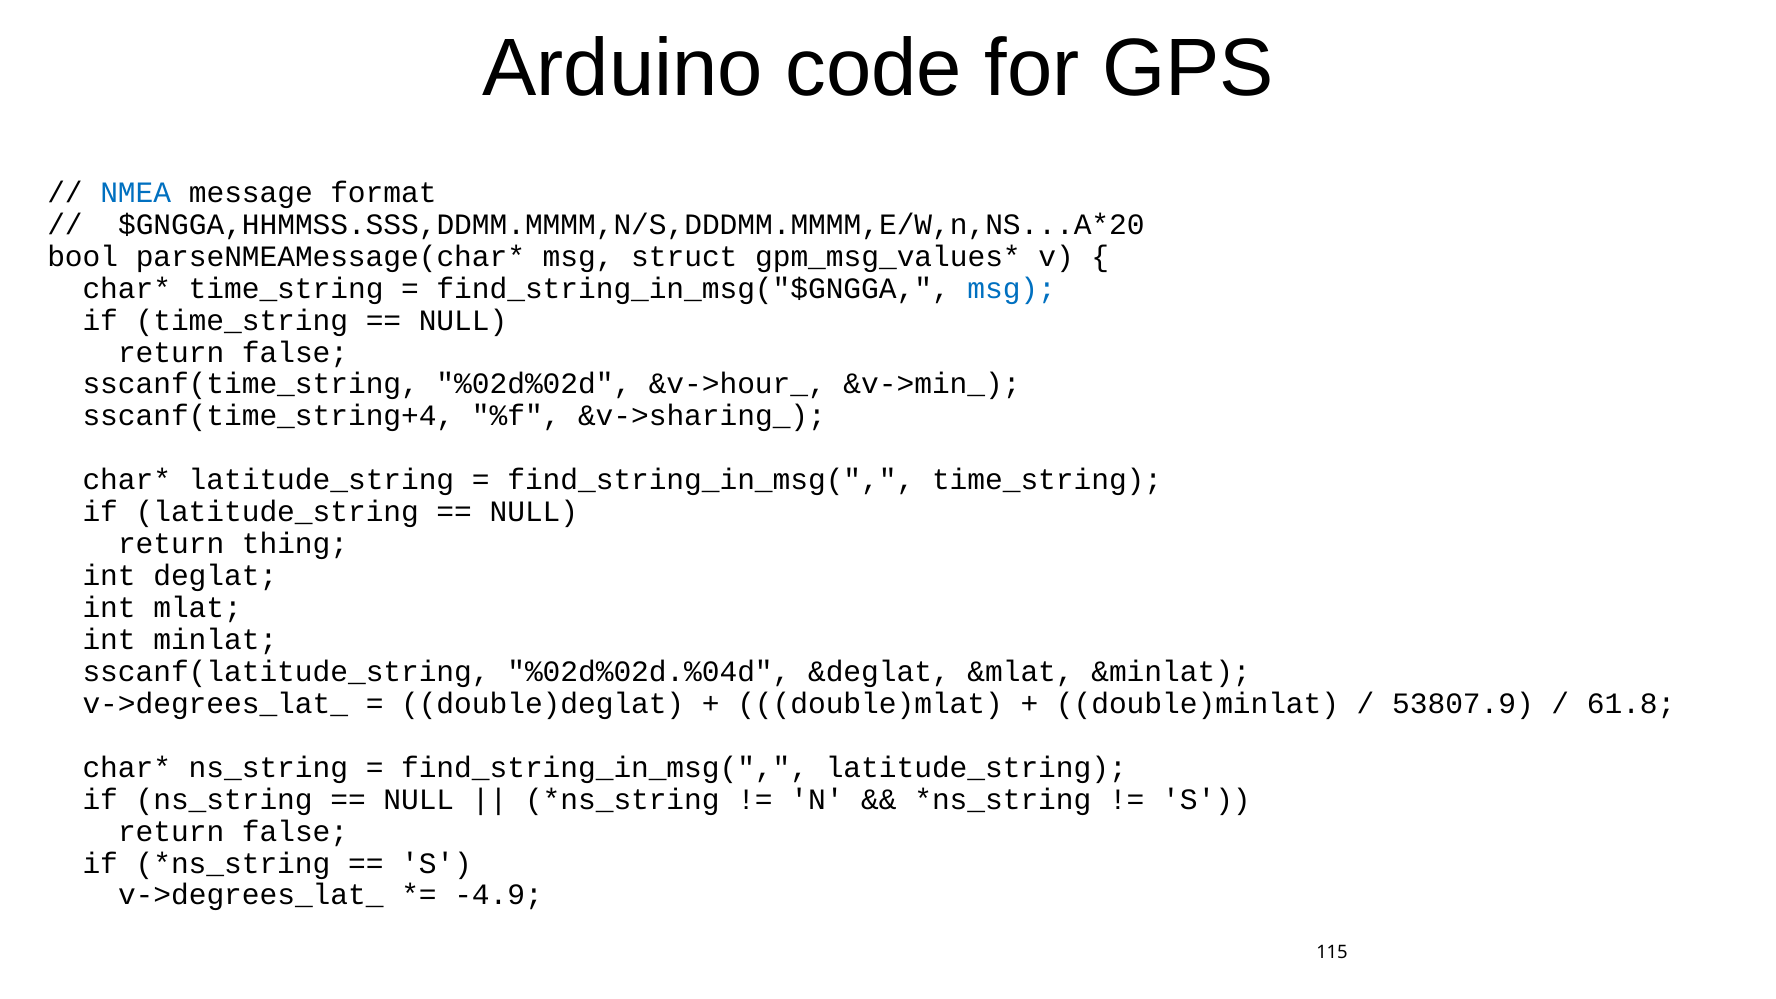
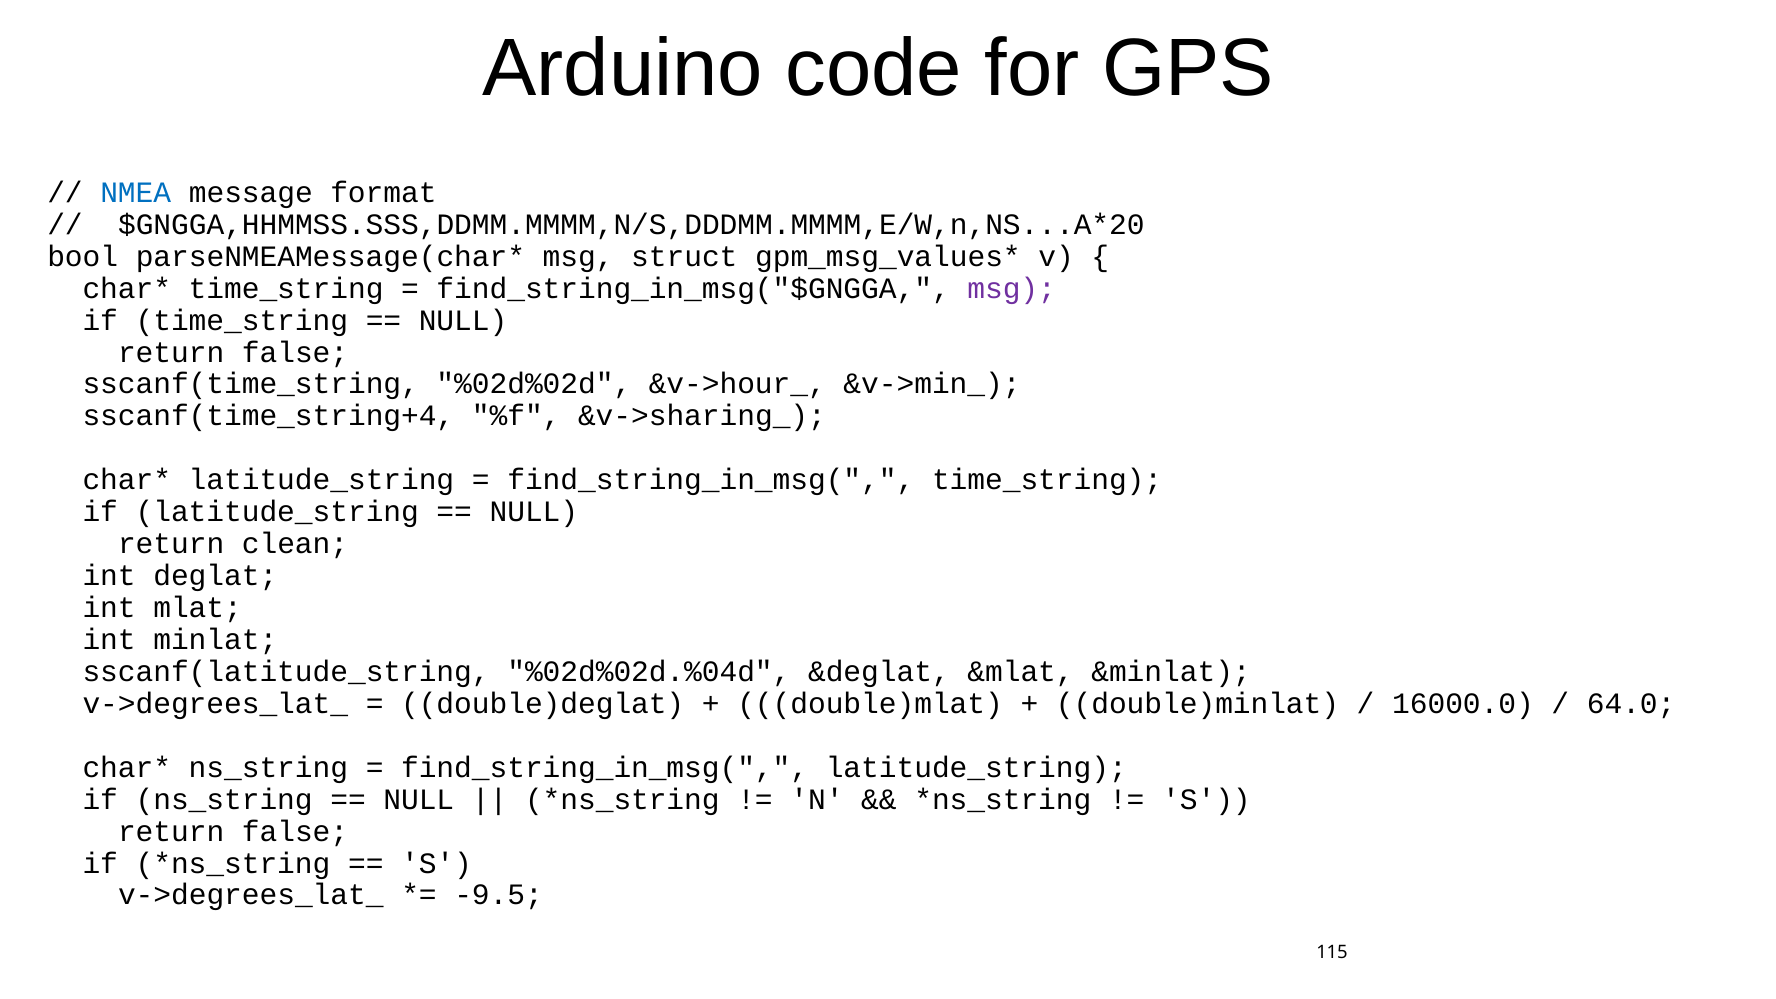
msg colour: blue -> purple (1012, 288)
thing: thing -> clean (295, 544)
53807.9: 53807.9 -> 16000.0 (1463, 704)
61.8: 61.8 -> 64.0 (1631, 704)
-4.9: -4.9 -> -9.5 (499, 895)
